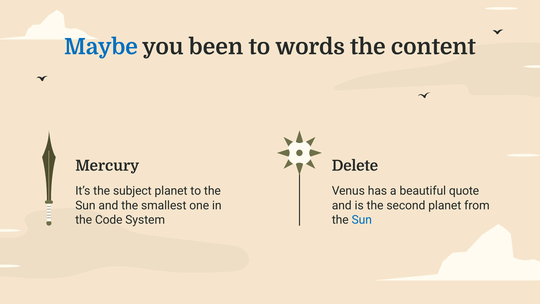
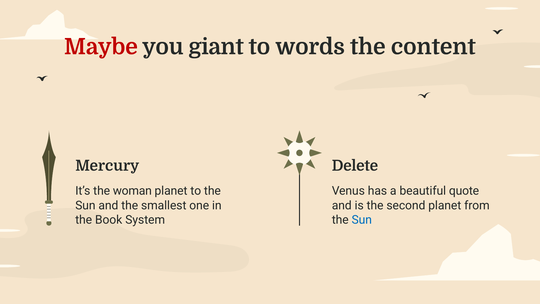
Maybe colour: blue -> red (101, 47)
been: been -> giant (216, 47)
subject: subject -> woman (132, 191)
Code: Code -> Book (109, 220)
